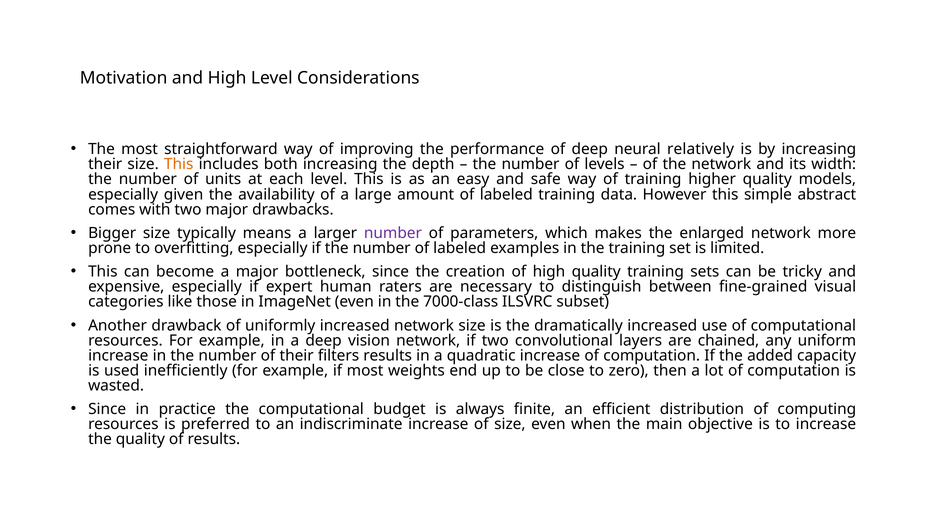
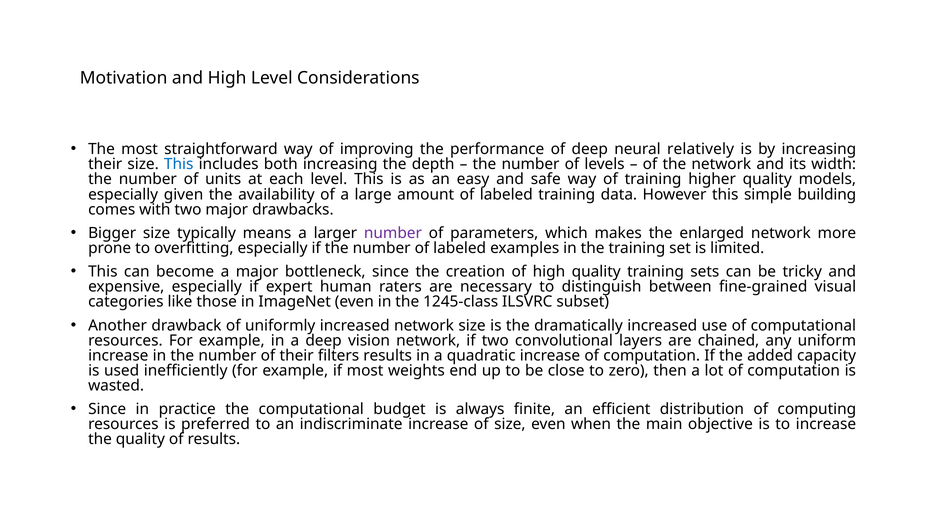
This colour: orange -> blue (179, 164)
abstract: abstract -> building (827, 194)
7000-class: 7000-class -> 1245-class (461, 302)
